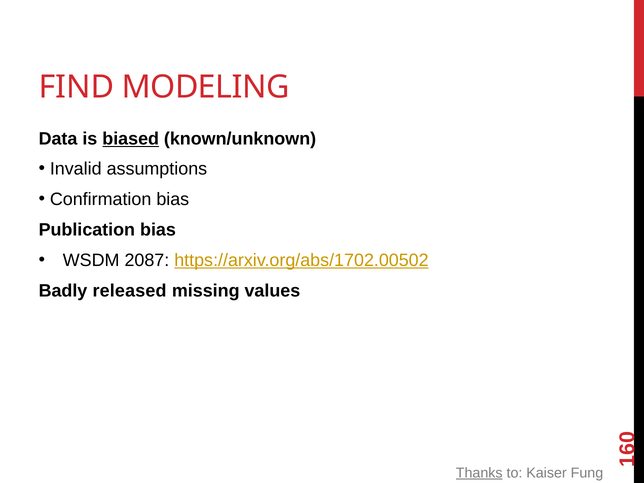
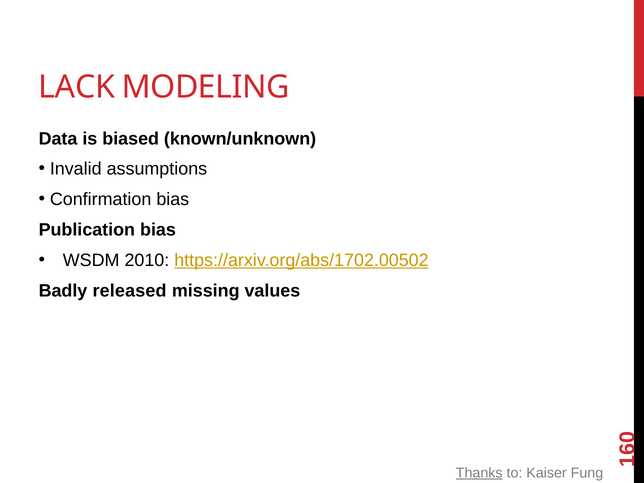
FIND: FIND -> LACK (77, 87)
biased underline: present -> none (131, 139)
2087: 2087 -> 2010 (147, 260)
